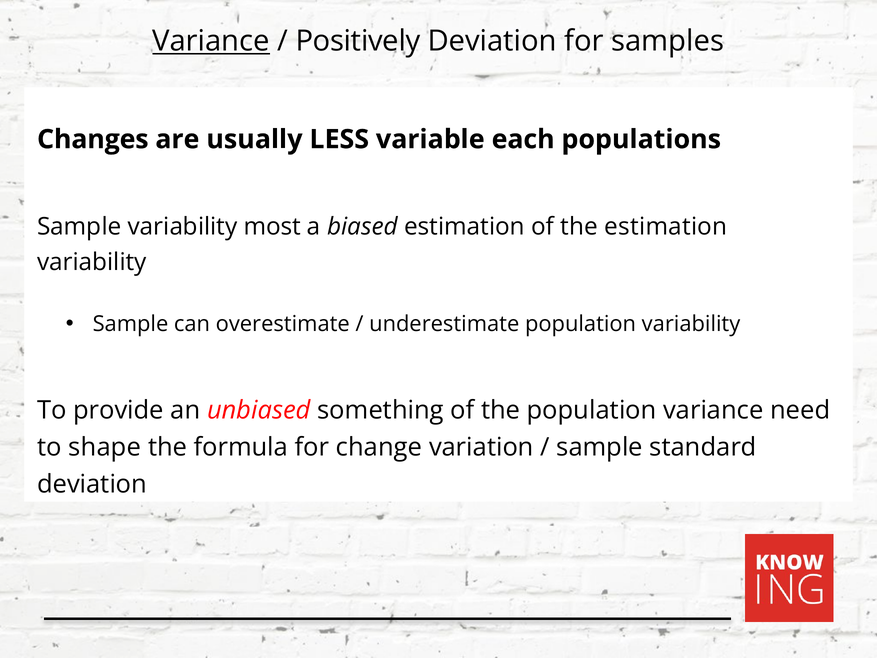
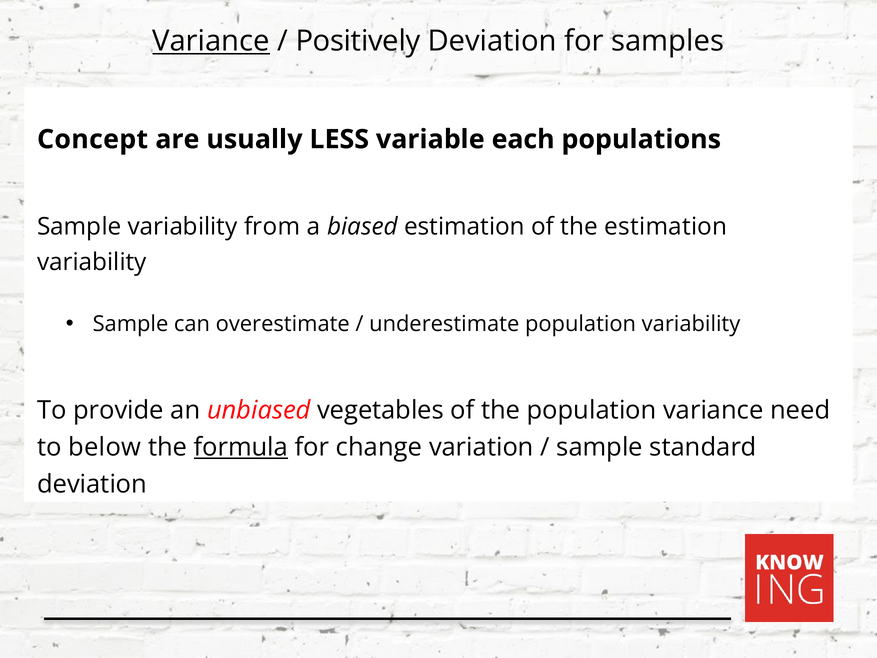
Changes: Changes -> Concept (93, 139)
most: most -> from (272, 227)
something: something -> vegetables (381, 410)
shape: shape -> below (105, 447)
formula underline: none -> present (241, 447)
